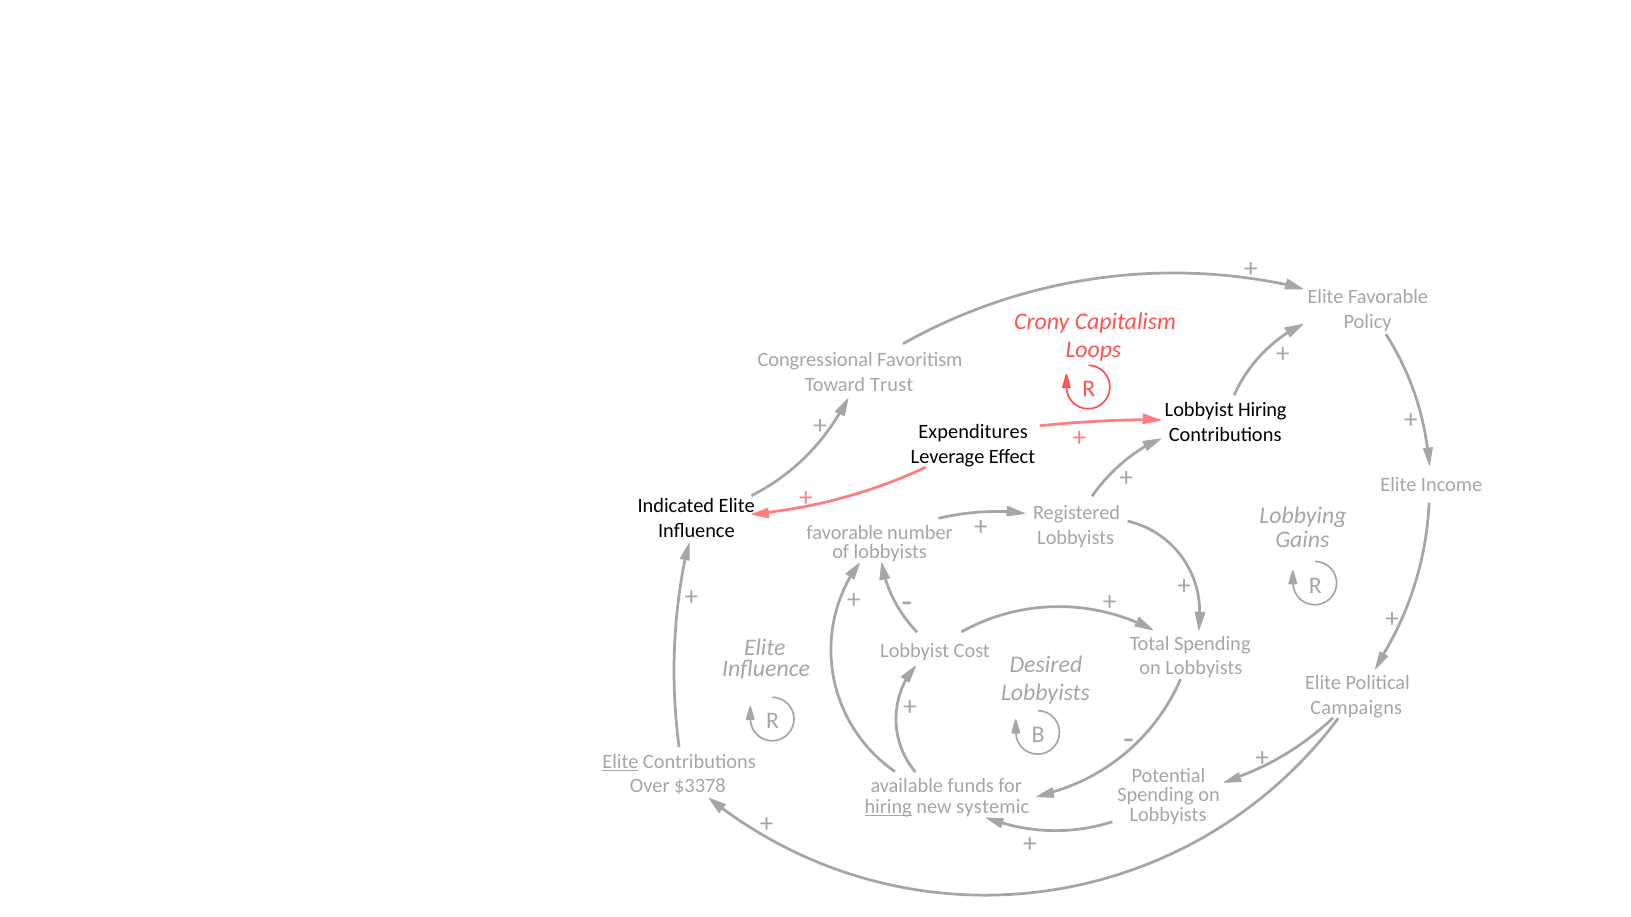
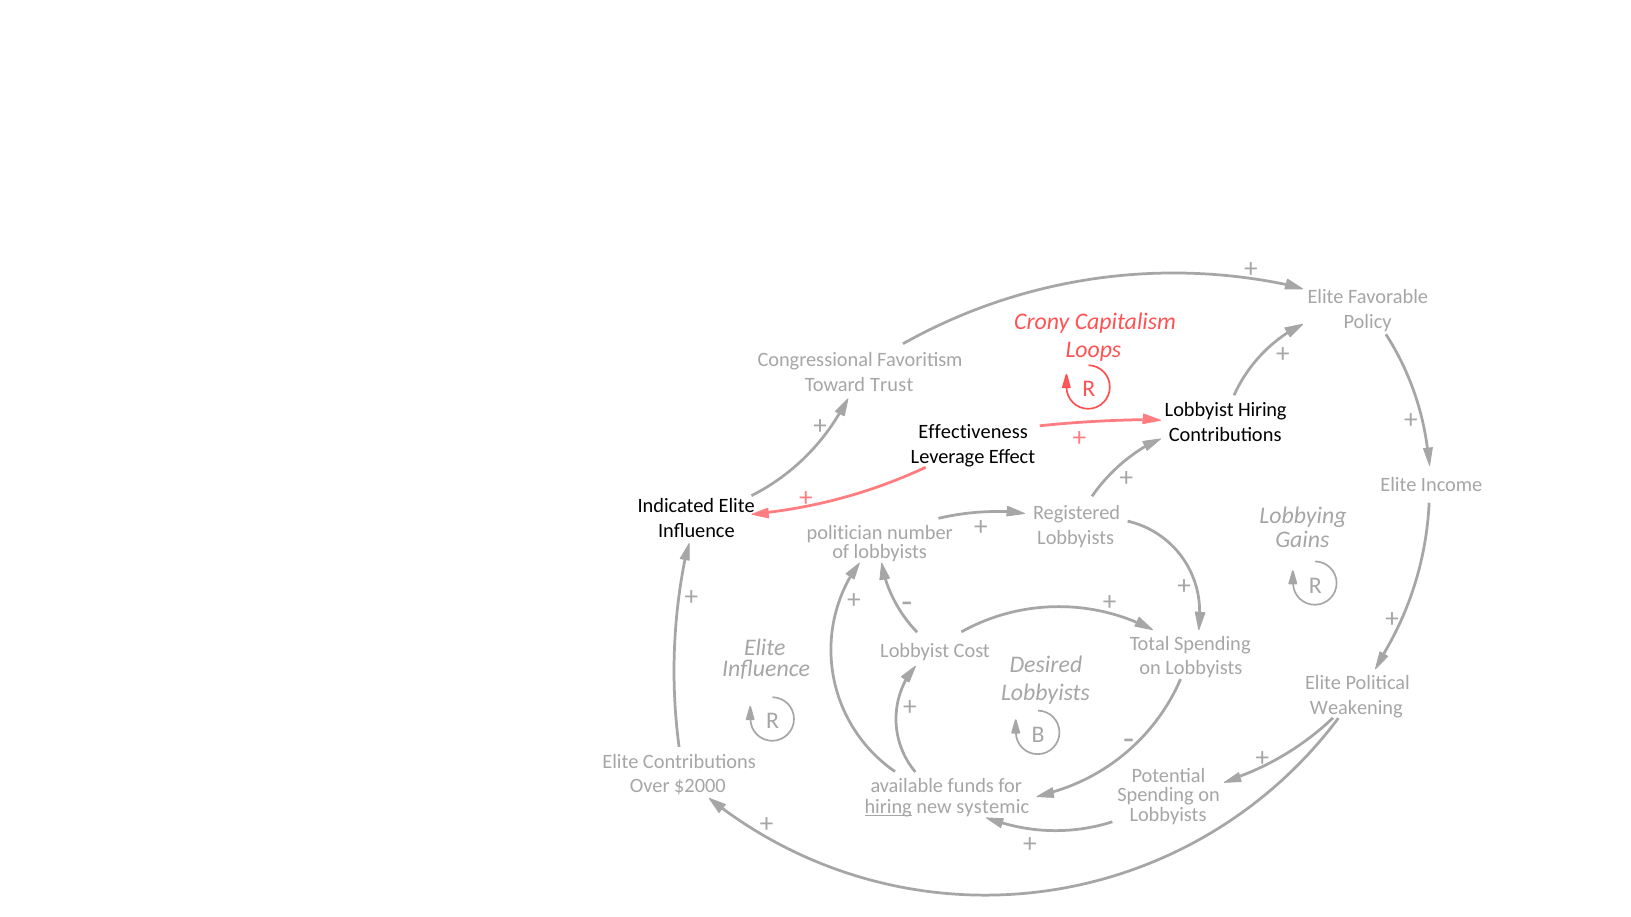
Expenditures: Expenditures -> Effectiveness (973, 432)
favorable: favorable -> politician (845, 533)
Campaigns: Campaigns -> Weakening (1356, 708)
Elite underline: present -> none (620, 762)
$3378: $3378 -> $2000 (700, 787)
